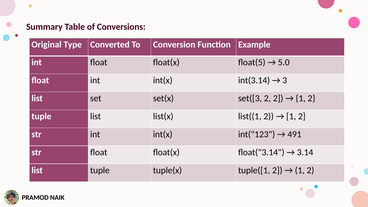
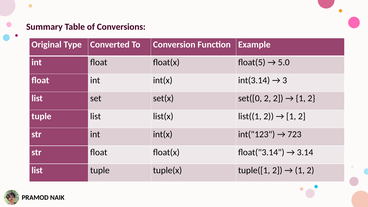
set([3: set([3 -> set([0 (250, 98)
491: 491 -> 723 (294, 134)
